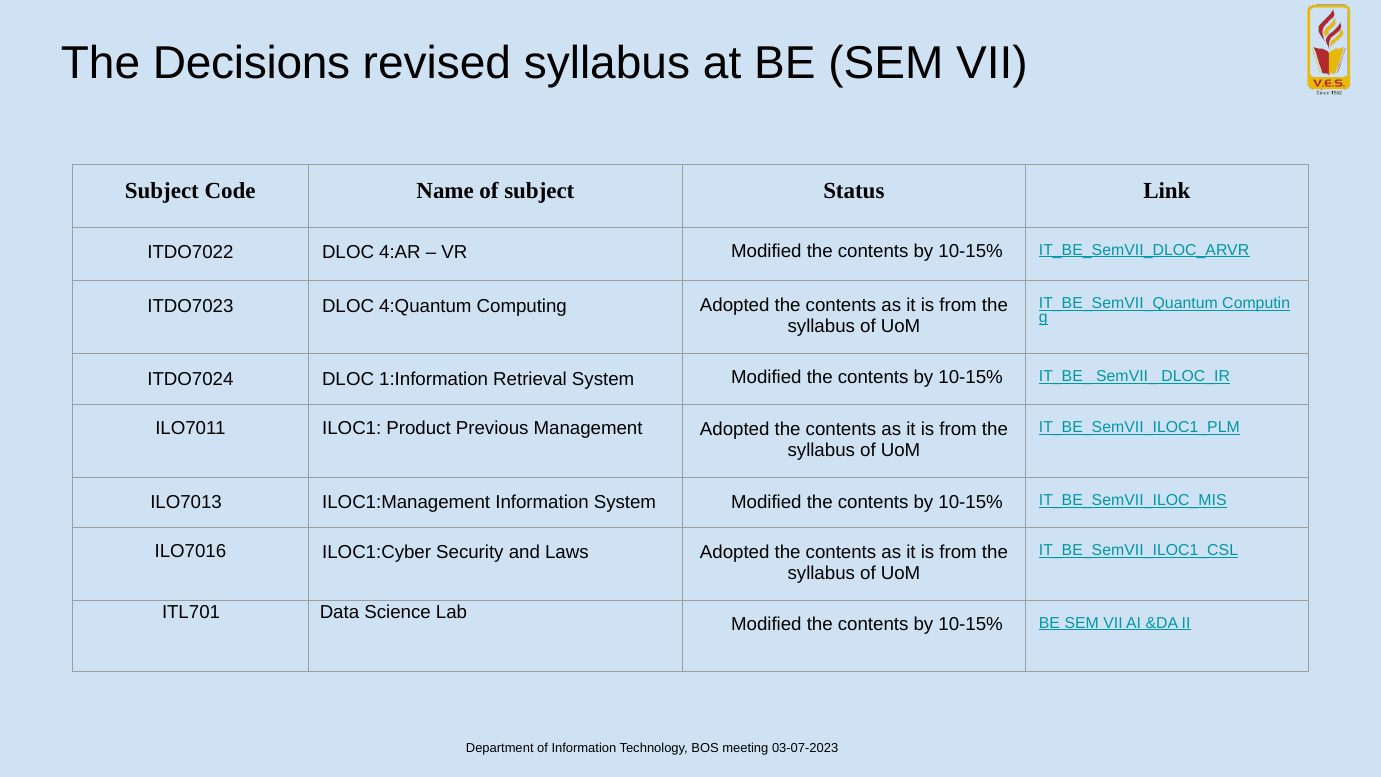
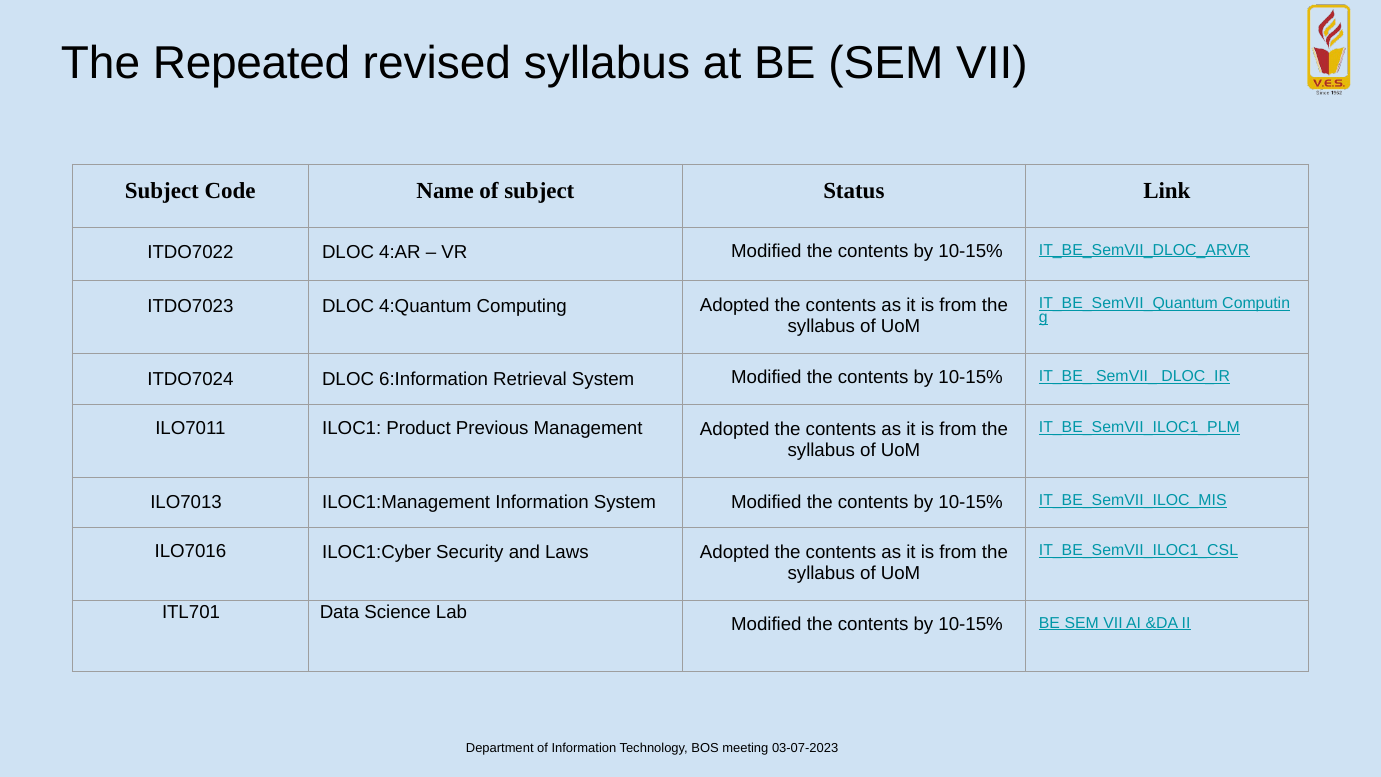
Decisions: Decisions -> Repeated (252, 64)
1:Information: 1:Information -> 6:Information (434, 379)
